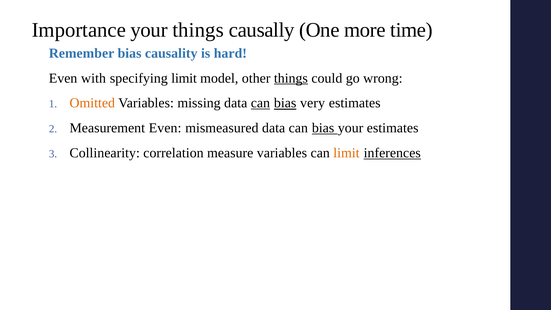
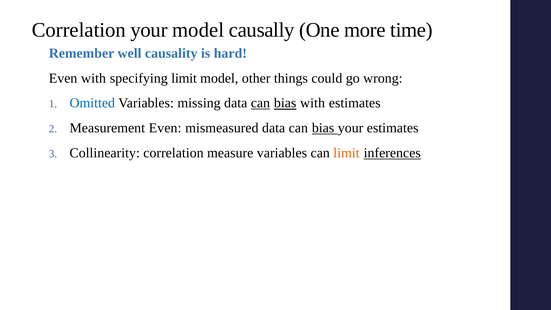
Importance: Importance -> Correlation (79, 30)
your things: things -> model (198, 30)
Remember bias: bias -> well (130, 53)
things underline: present -> none (291, 78)
Omitted colour: orange -> blue (92, 103)
bias very: very -> with (313, 103)
